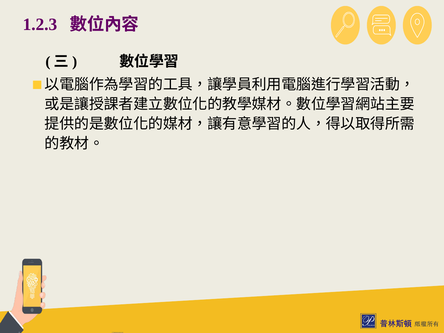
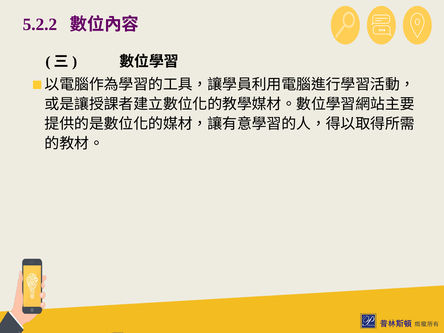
1.2.3: 1.2.3 -> 5.2.2 (40, 24)
